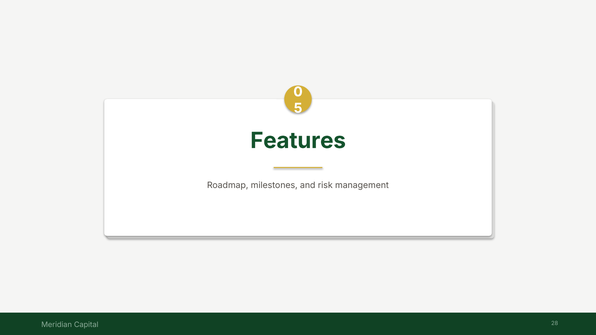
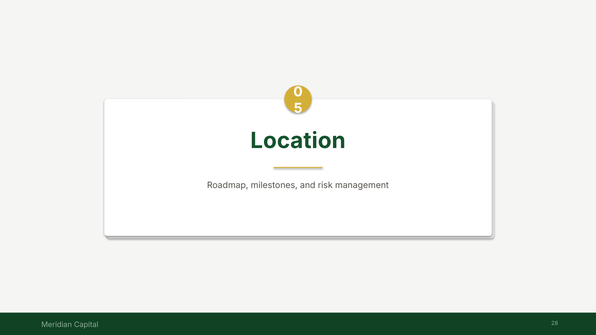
Features: Features -> Location (298, 141)
